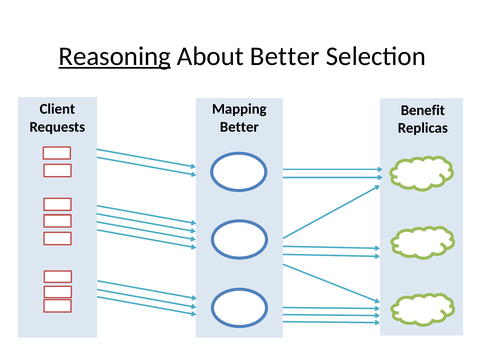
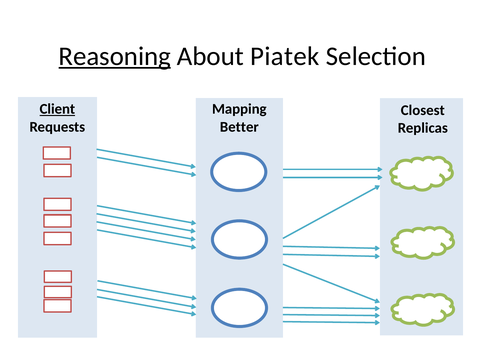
About Better: Better -> Piatek (285, 56)
Client underline: none -> present (57, 109)
Benefit: Benefit -> Closest (423, 111)
